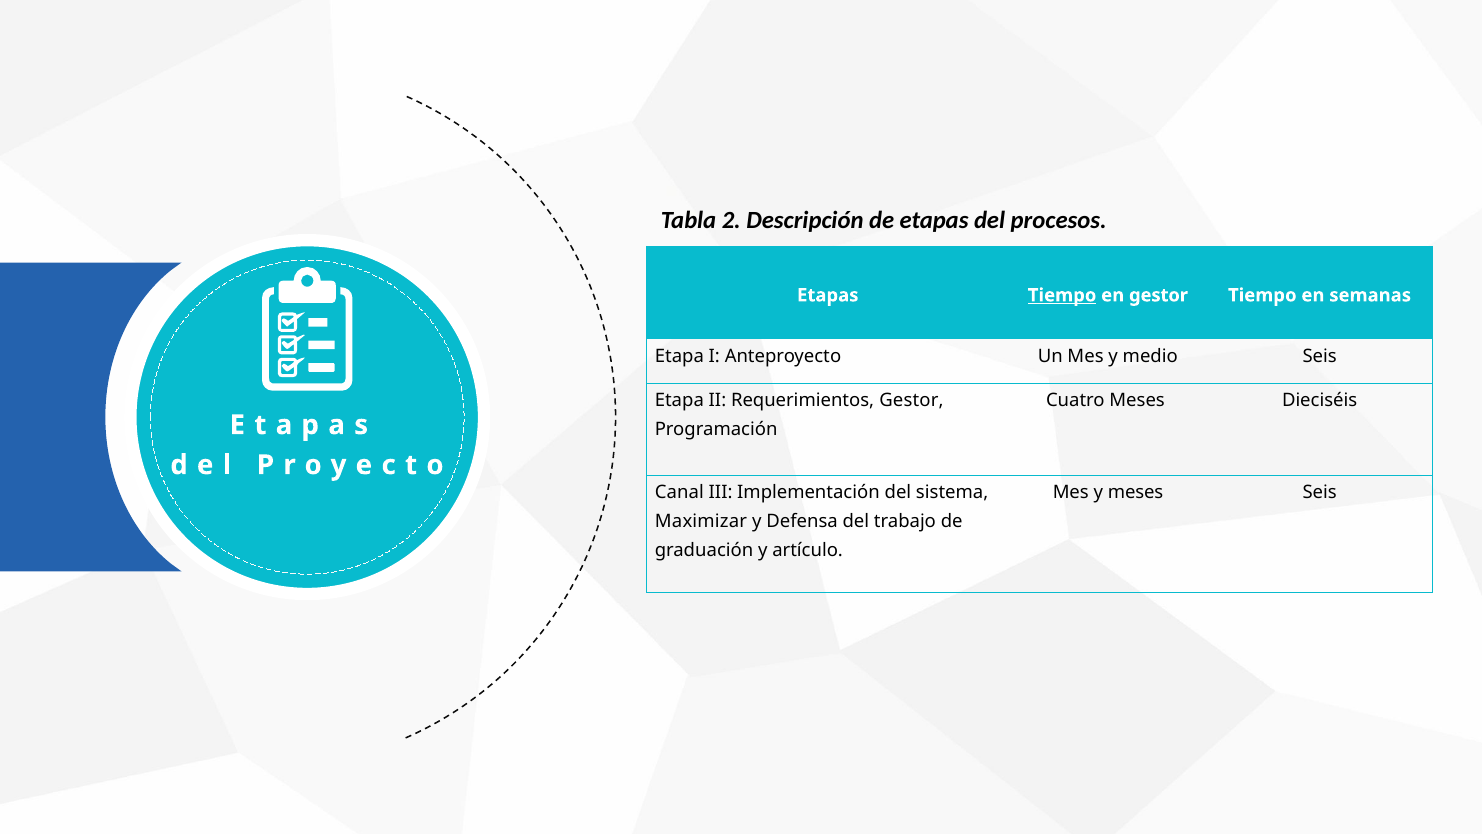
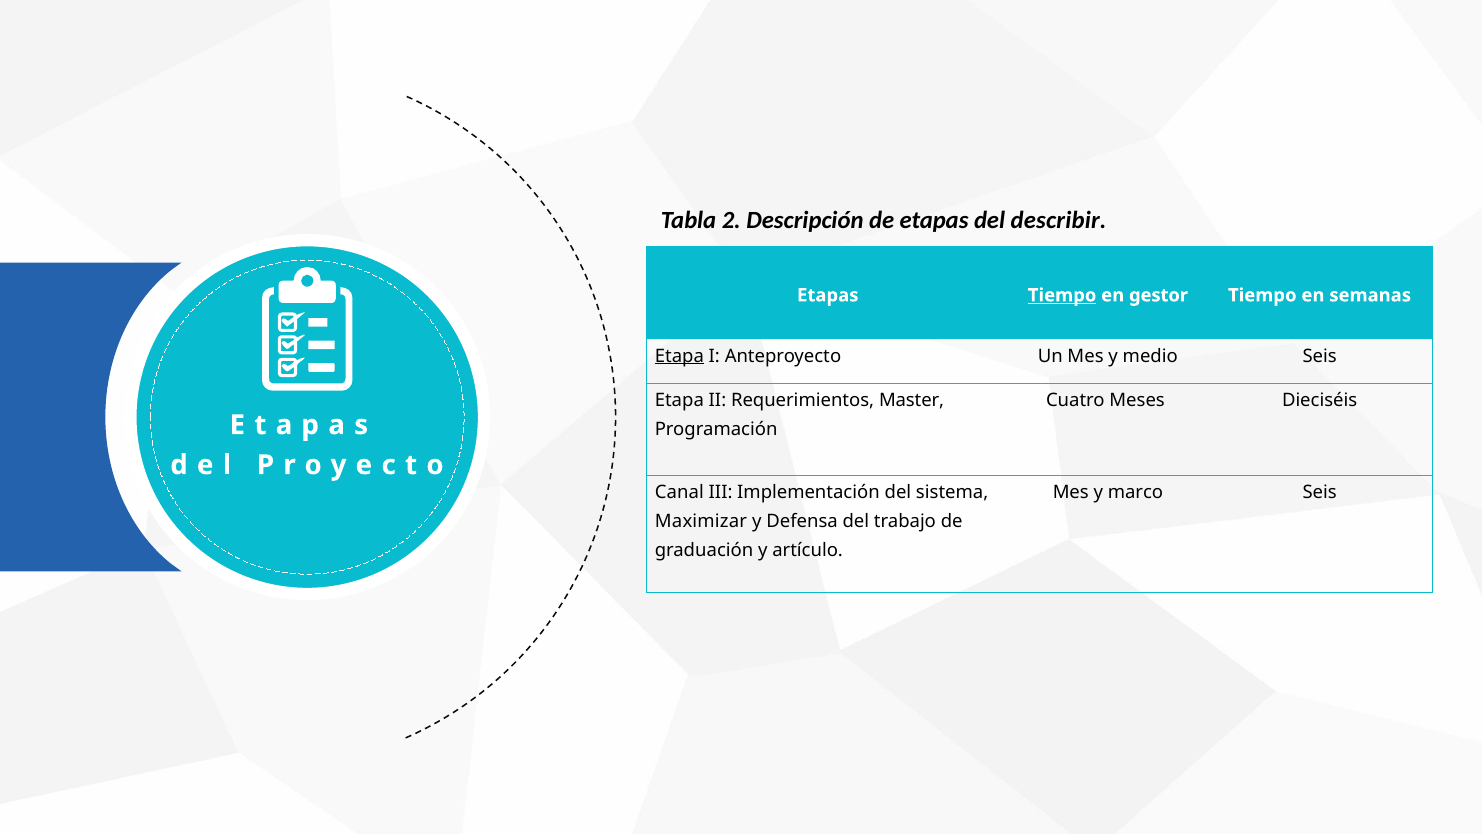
procesos: procesos -> describir (1059, 220)
Etapa underline: none -> present (679, 356)
Requerimientos Gestor: Gestor -> Master (912, 400)
y meses: meses -> marco (1135, 492)
